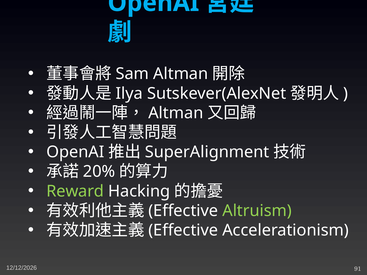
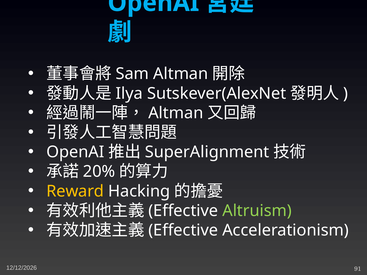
Reward colour: light green -> yellow (75, 191)
